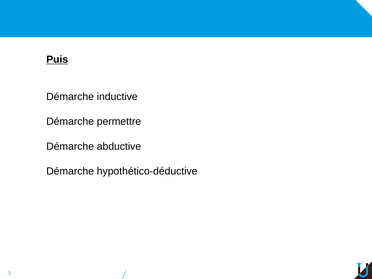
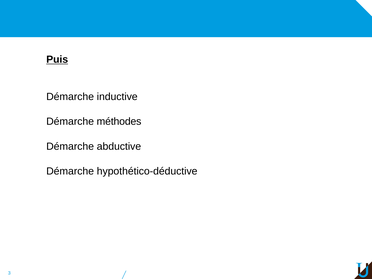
permettre: permettre -> méthodes (119, 122)
